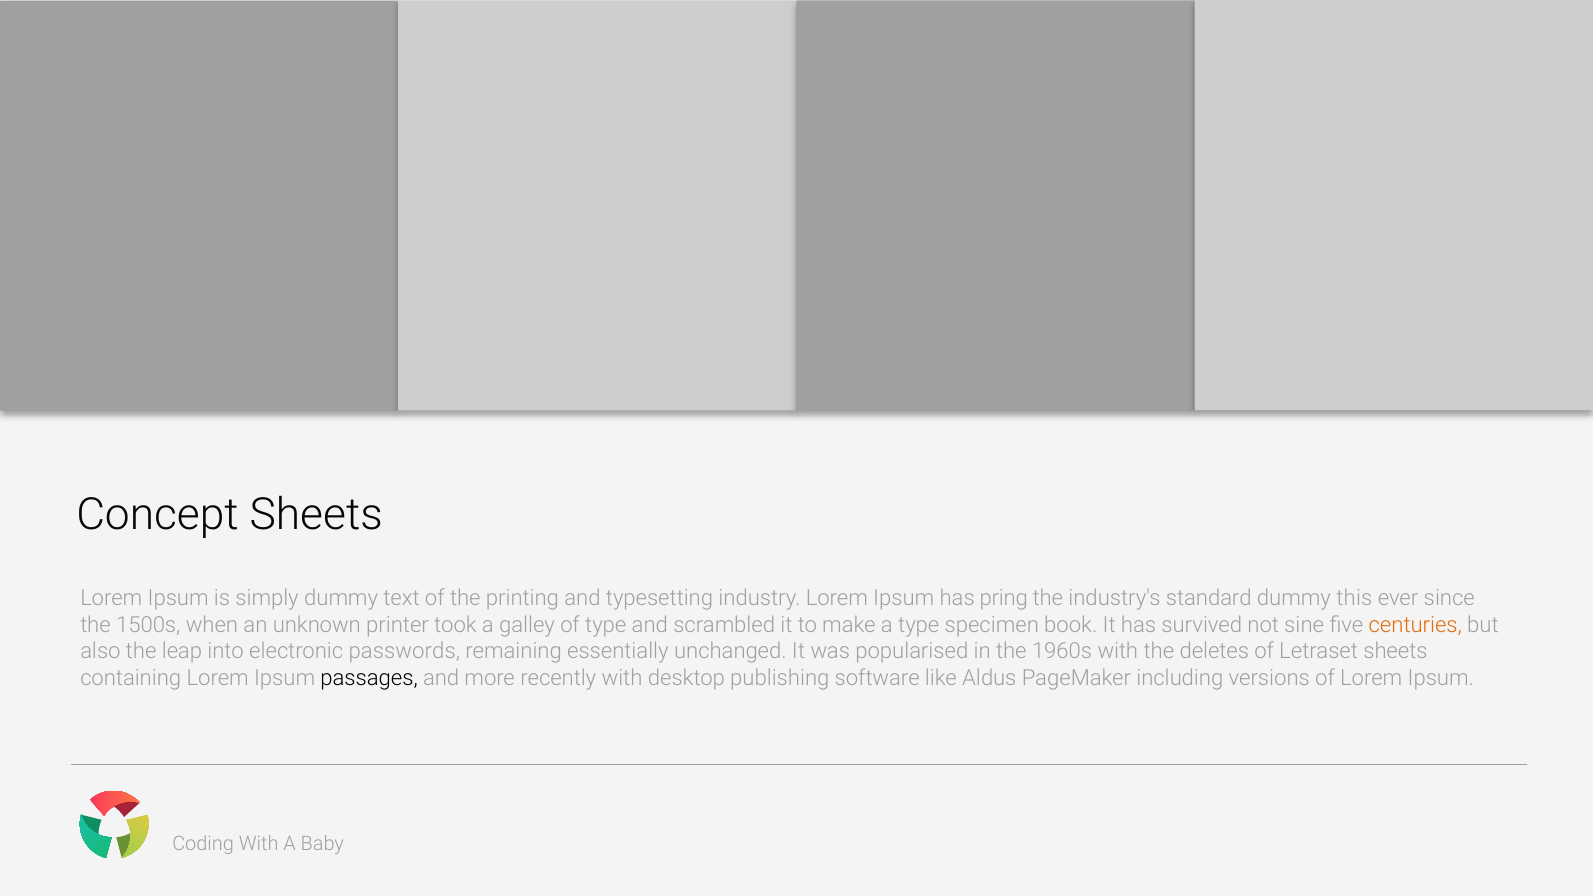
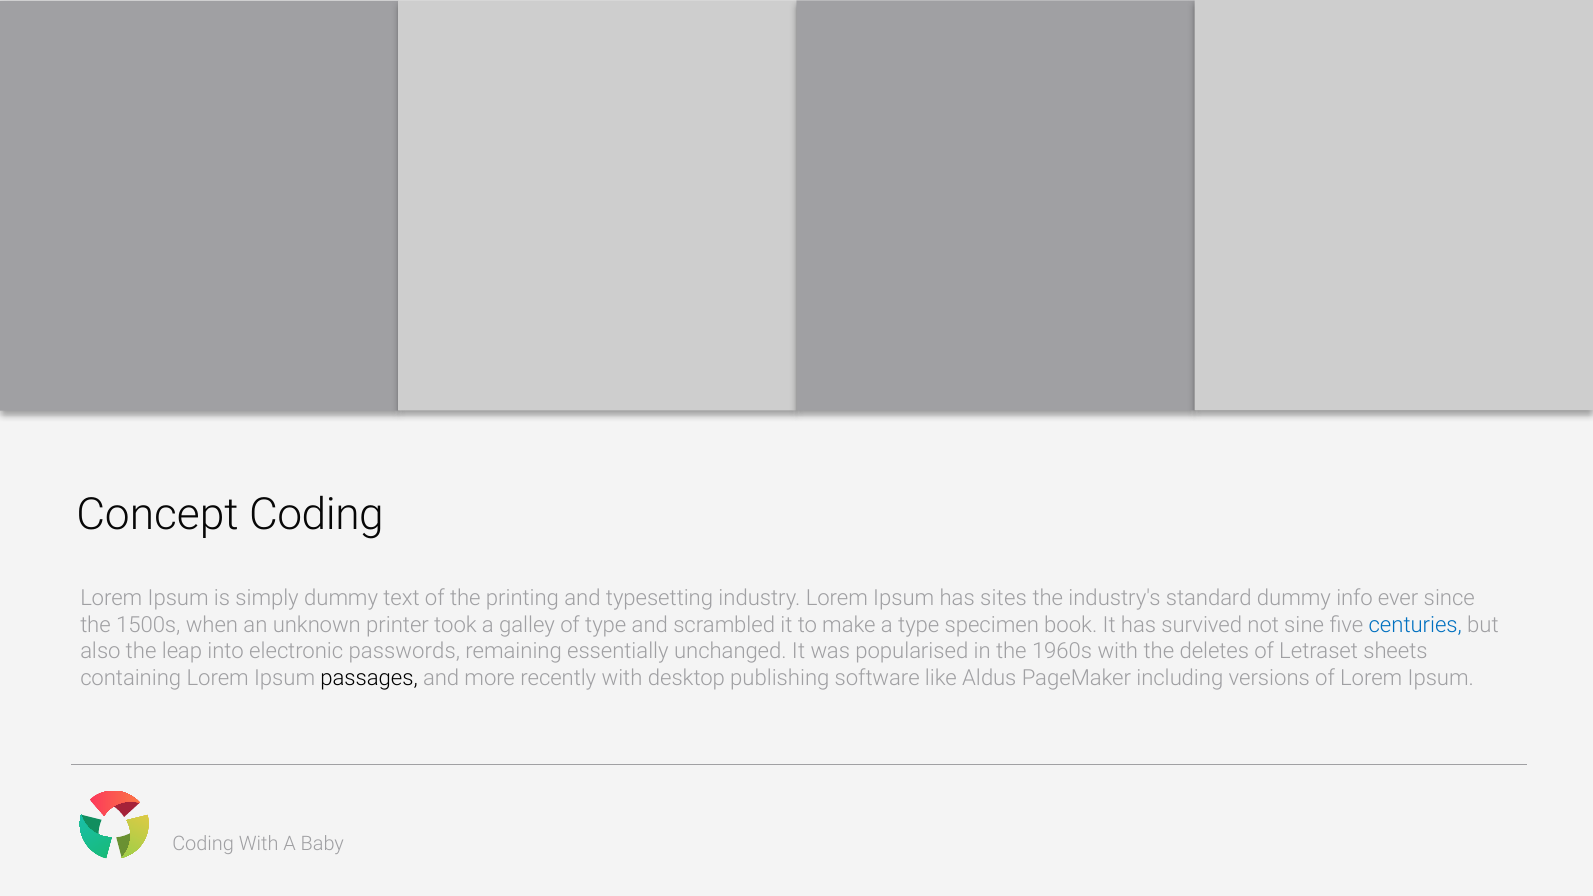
Concept Sheets: Sheets -> Coding (316, 515)
pring: pring -> sites (1004, 598)
this: this -> info (1355, 598)
centuries colour: orange -> blue (1415, 625)
